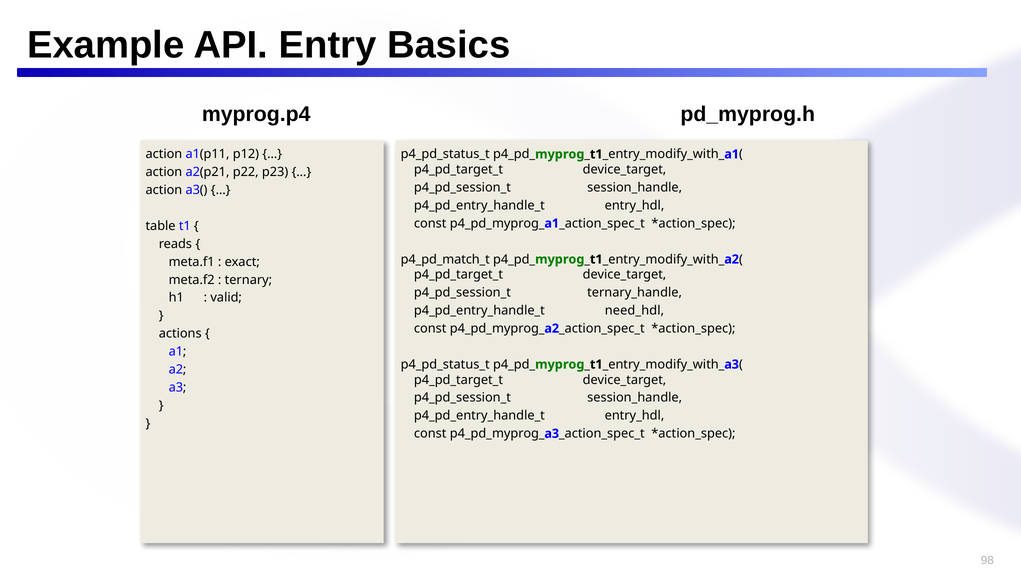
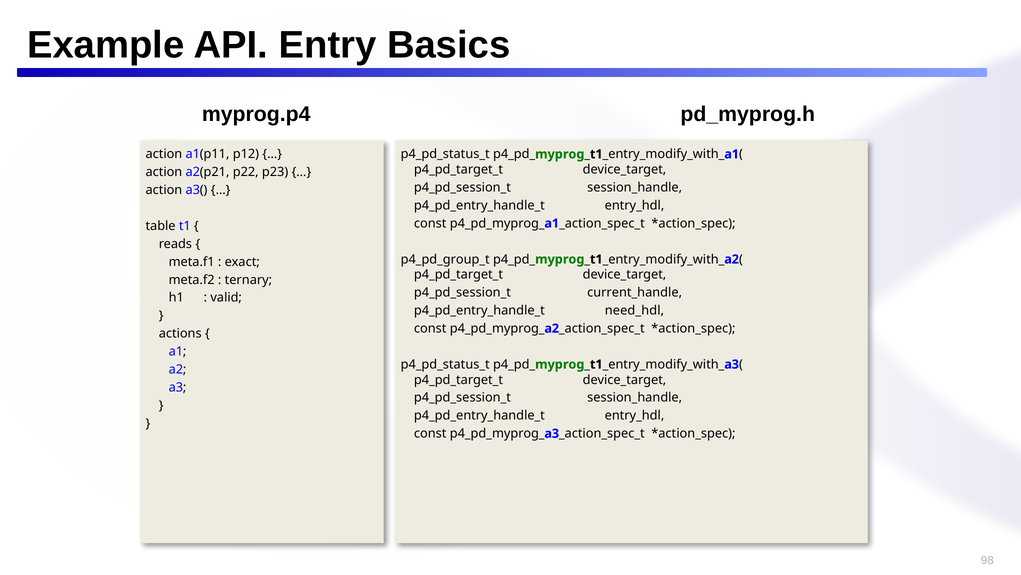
p4_pd_match_t: p4_pd_match_t -> p4_pd_group_t (445, 259)
ternary_handle: ternary_handle -> current_handle (635, 292)
